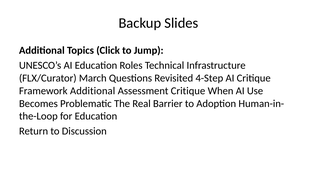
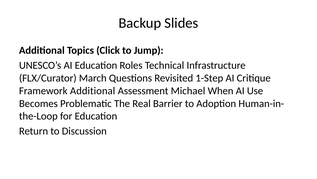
4-Step: 4-Step -> 1-Step (209, 78)
Assessment Critique: Critique -> Michael (188, 90)
